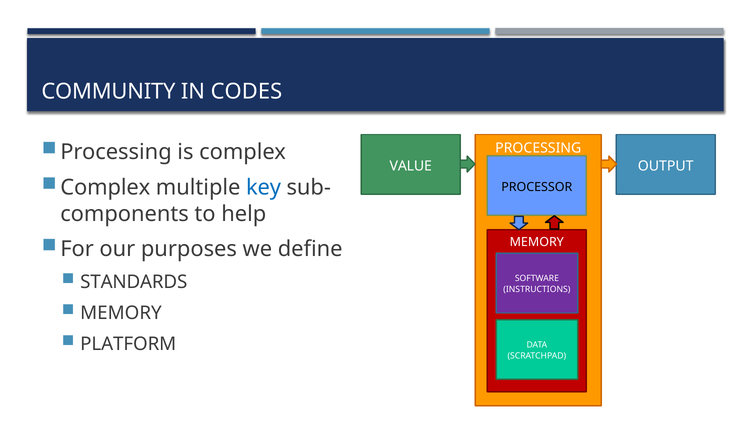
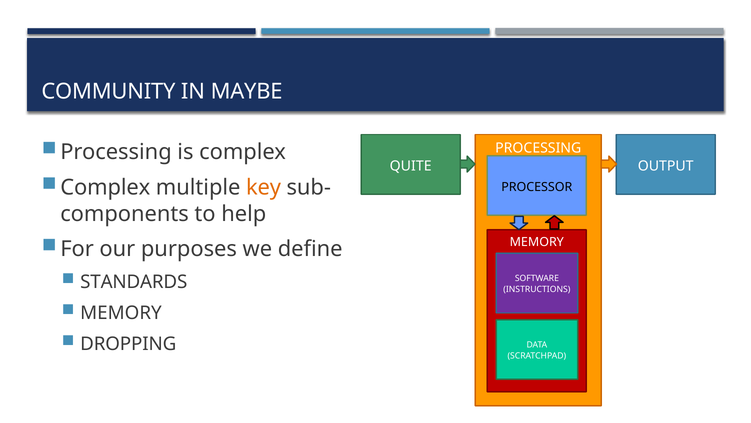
CODES: CODES -> MAYBE (247, 91)
VALUE: VALUE -> QUITE (411, 166)
key colour: blue -> orange (264, 187)
PLATFORM: PLATFORM -> DROPPING (128, 344)
